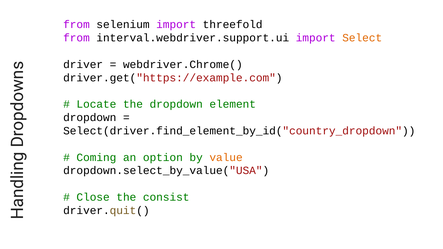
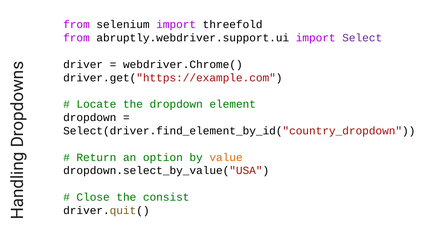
interval.webdriver.support.ui: interval.webdriver.support.ui -> abruptly.webdriver.support.ui (193, 38)
Select colour: orange -> purple (362, 38)
Coming: Coming -> Return (96, 157)
